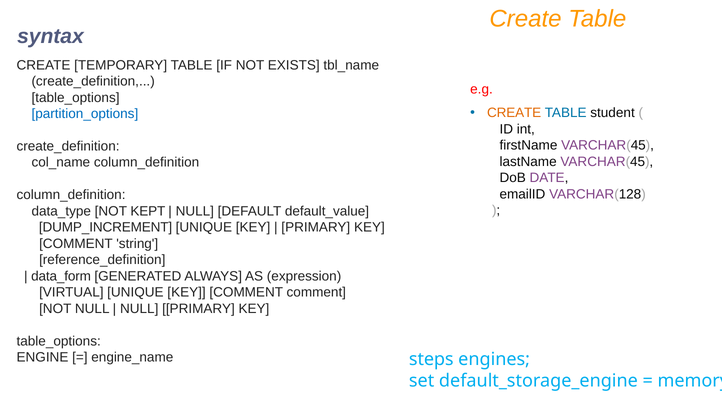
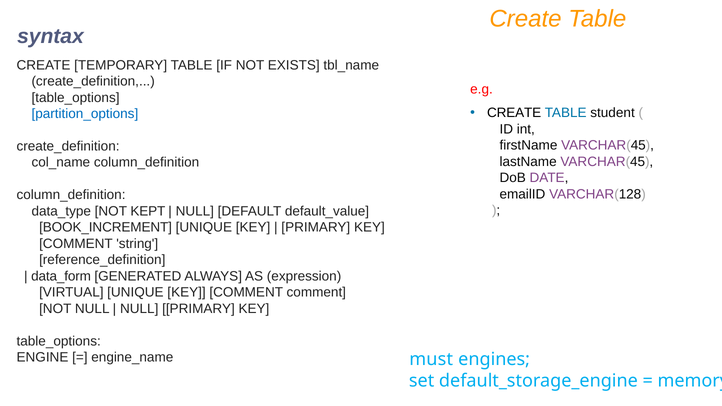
CREATE colour: orange -> black (514, 113)
DUMP_INCREMENT: DUMP_INCREMENT -> BOOK_INCREMENT (106, 228)
steps: steps -> must (431, 359)
